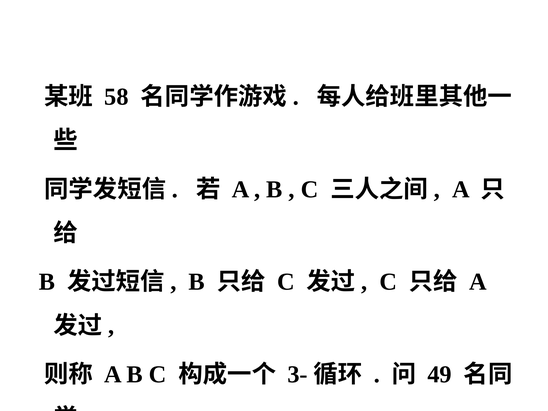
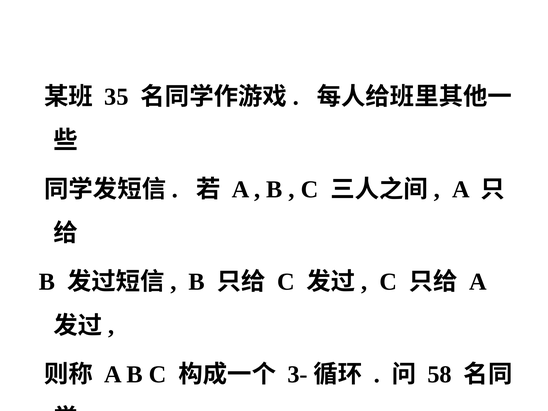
58: 58 -> 35 (116, 97)
49: 49 -> 58 (440, 374)
